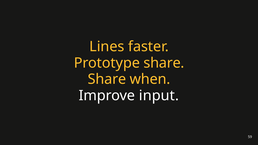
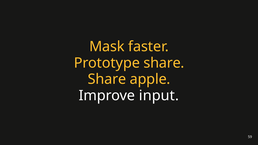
Lines: Lines -> Mask (107, 47)
when: when -> apple (150, 79)
